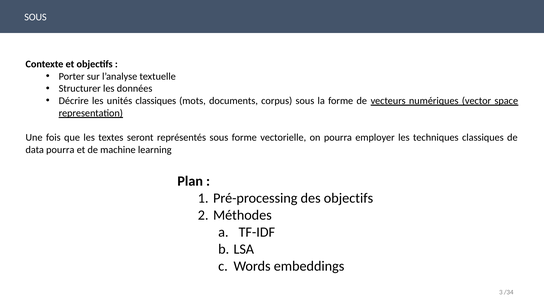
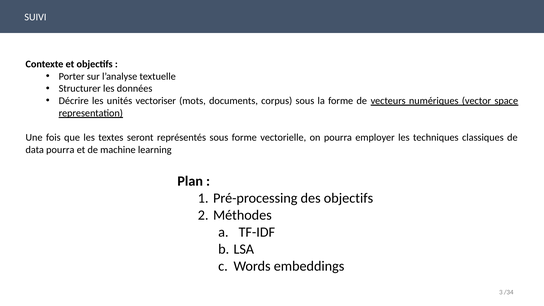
SOUS: SOUS -> SUIVI (35, 17)
unités classiques: classiques -> vectoriser (156, 101)
